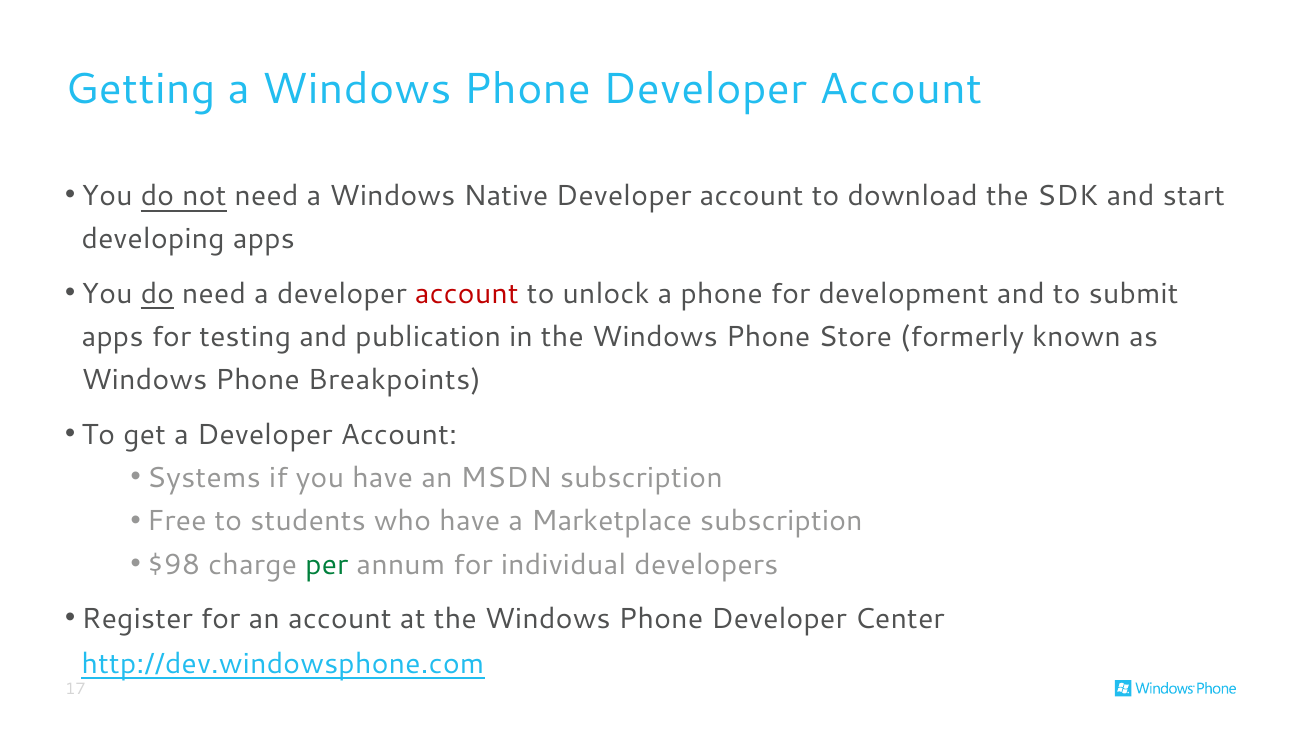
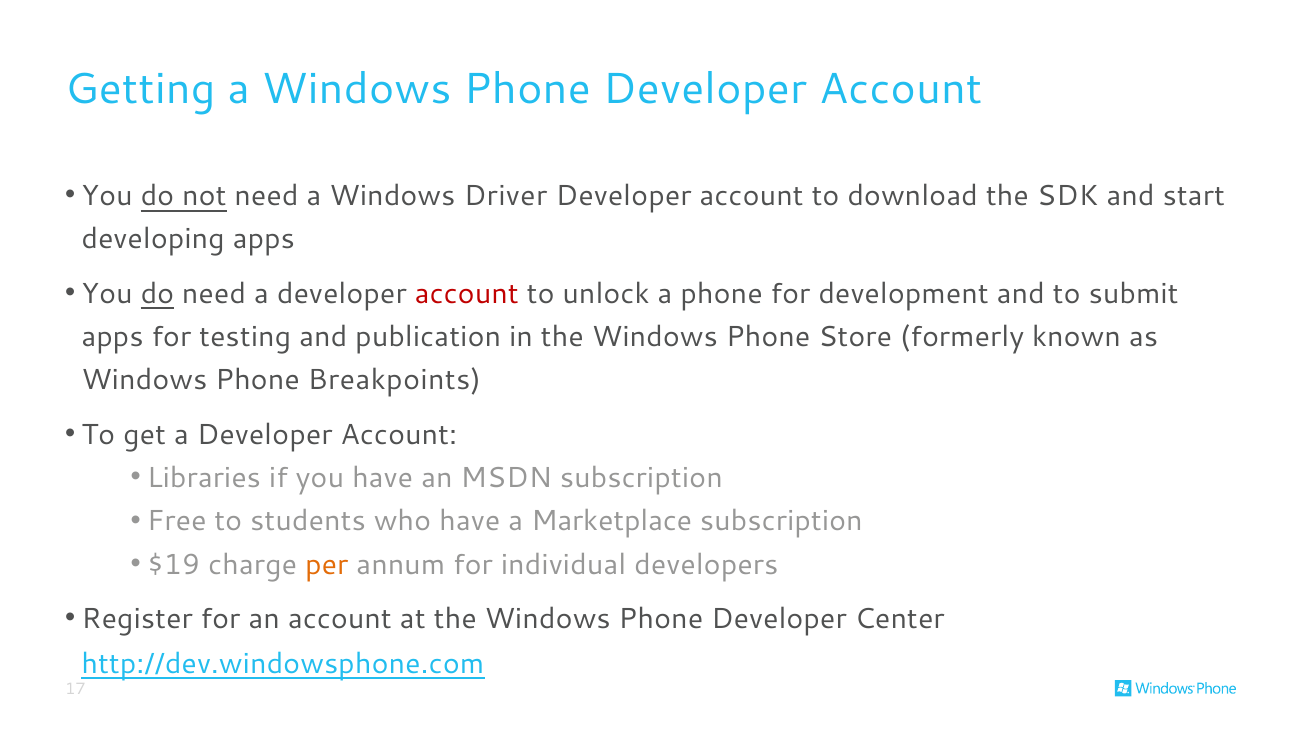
Native: Native -> Driver (506, 196)
Systems: Systems -> Libraries (204, 478)
$98: $98 -> $19 (174, 564)
per colour: green -> orange (327, 564)
